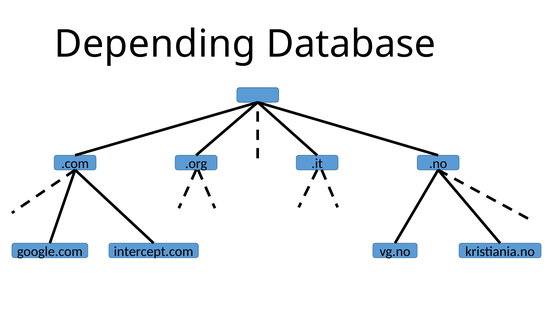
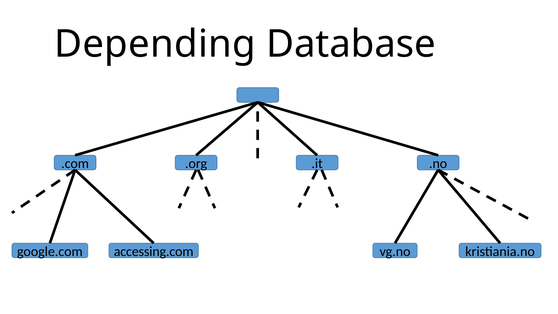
intercept.com: intercept.com -> accessing.com (154, 251)
